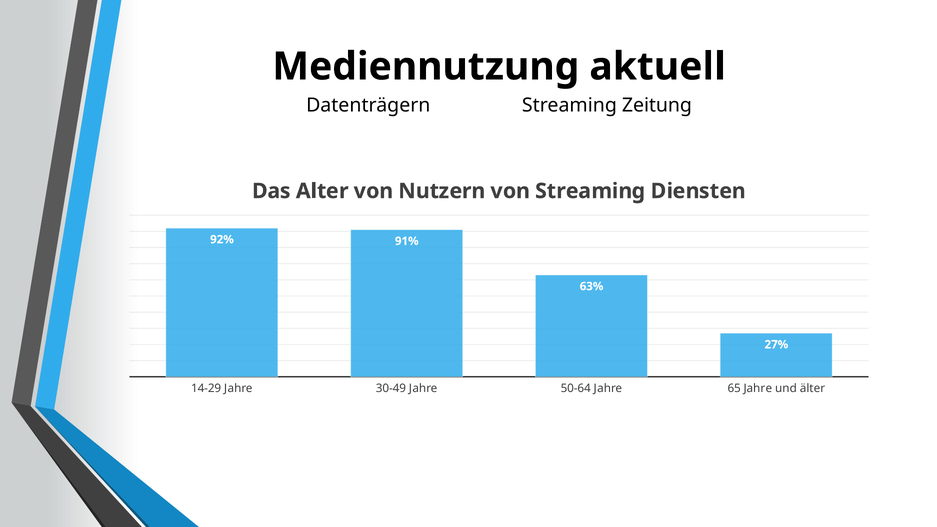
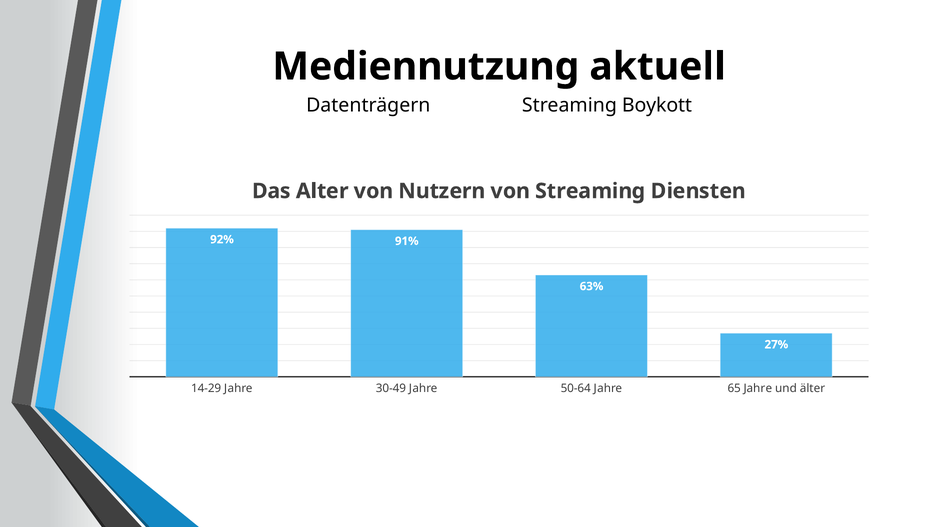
Zeitung: Zeitung -> Boykott (657, 105)
